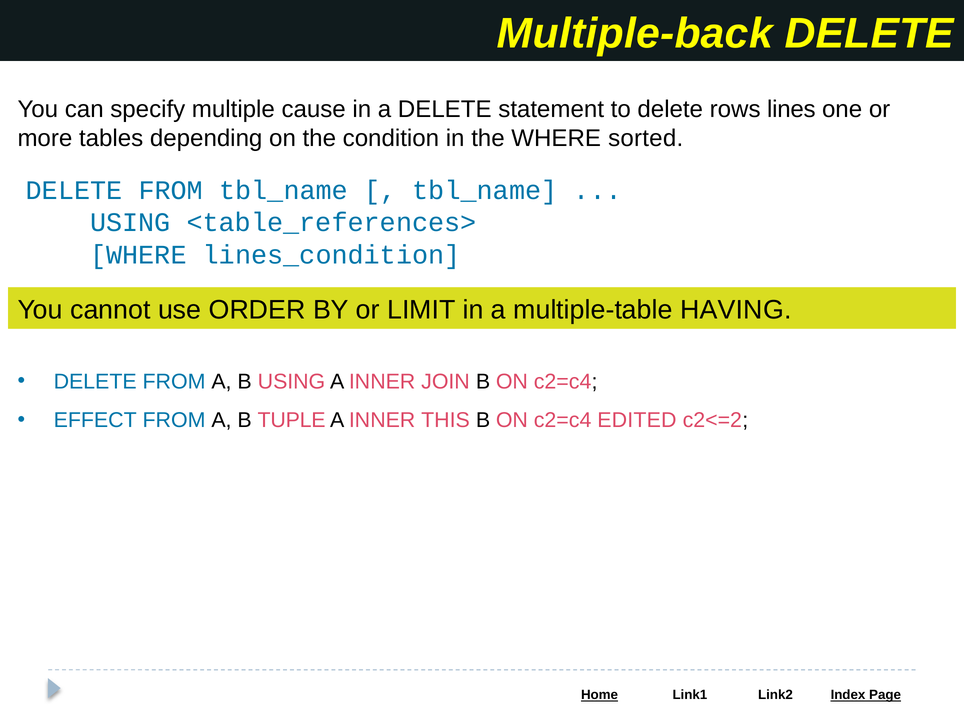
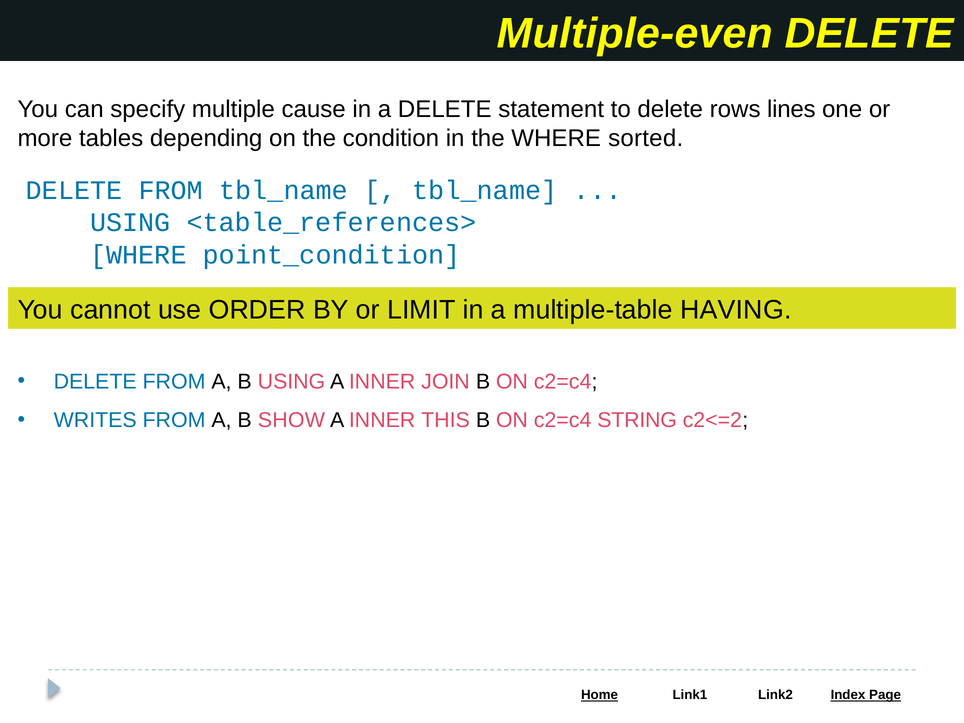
Multiple-back: Multiple-back -> Multiple-even (635, 33)
lines_condition: lines_condition -> point_condition (332, 255)
EFFECT: EFFECT -> WRITES (95, 420)
TUPLE: TUPLE -> SHOW (291, 420)
EDITED: EDITED -> STRING (637, 420)
